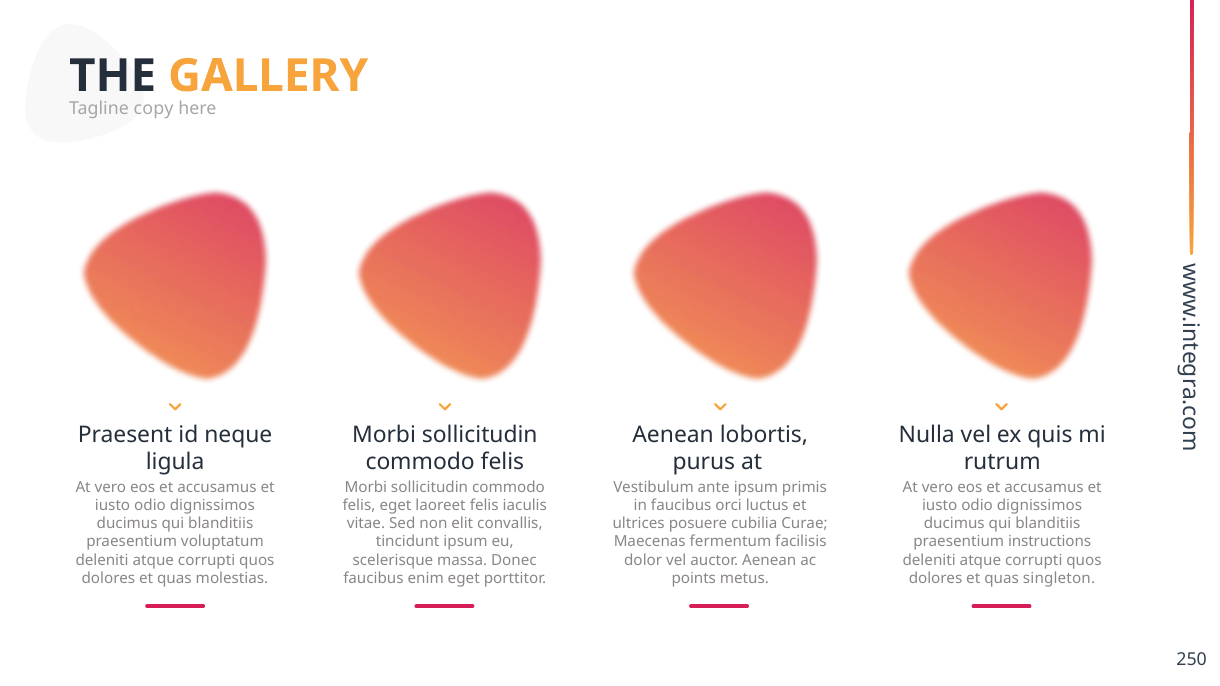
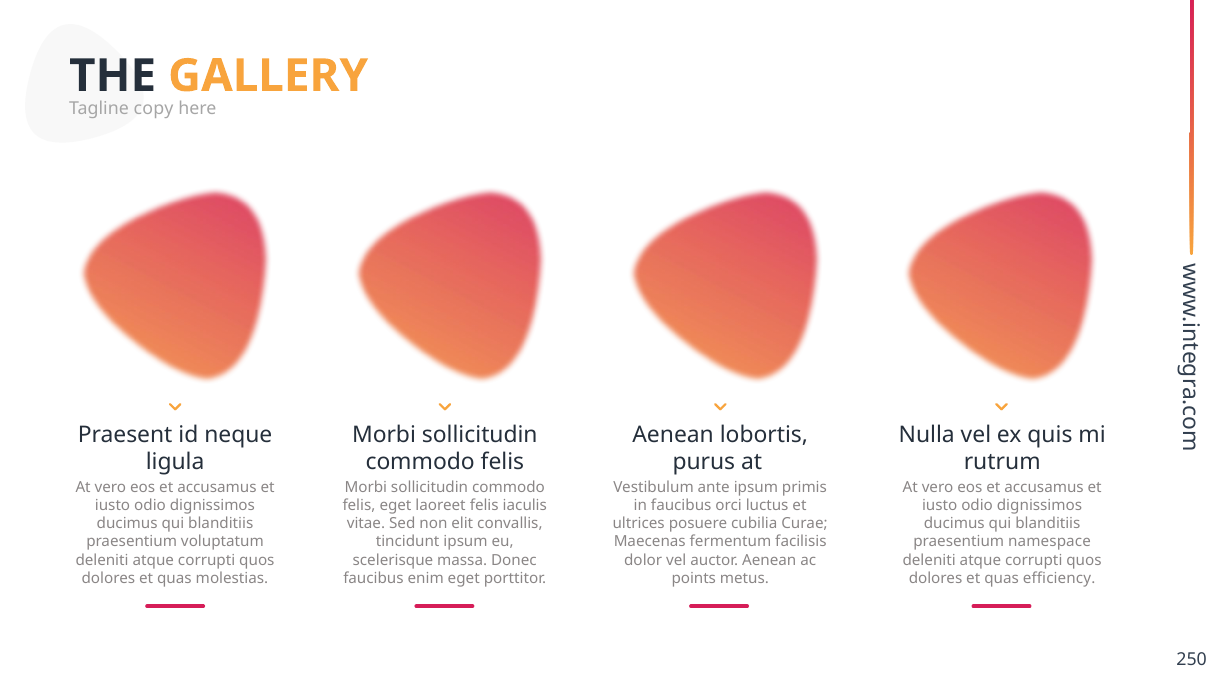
instructions: instructions -> namespace (1050, 542)
singleton: singleton -> efficiency (1059, 579)
